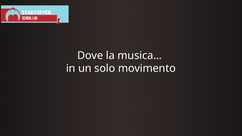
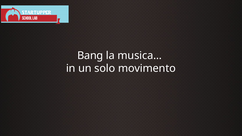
Dove: Dove -> Bang (90, 56)
